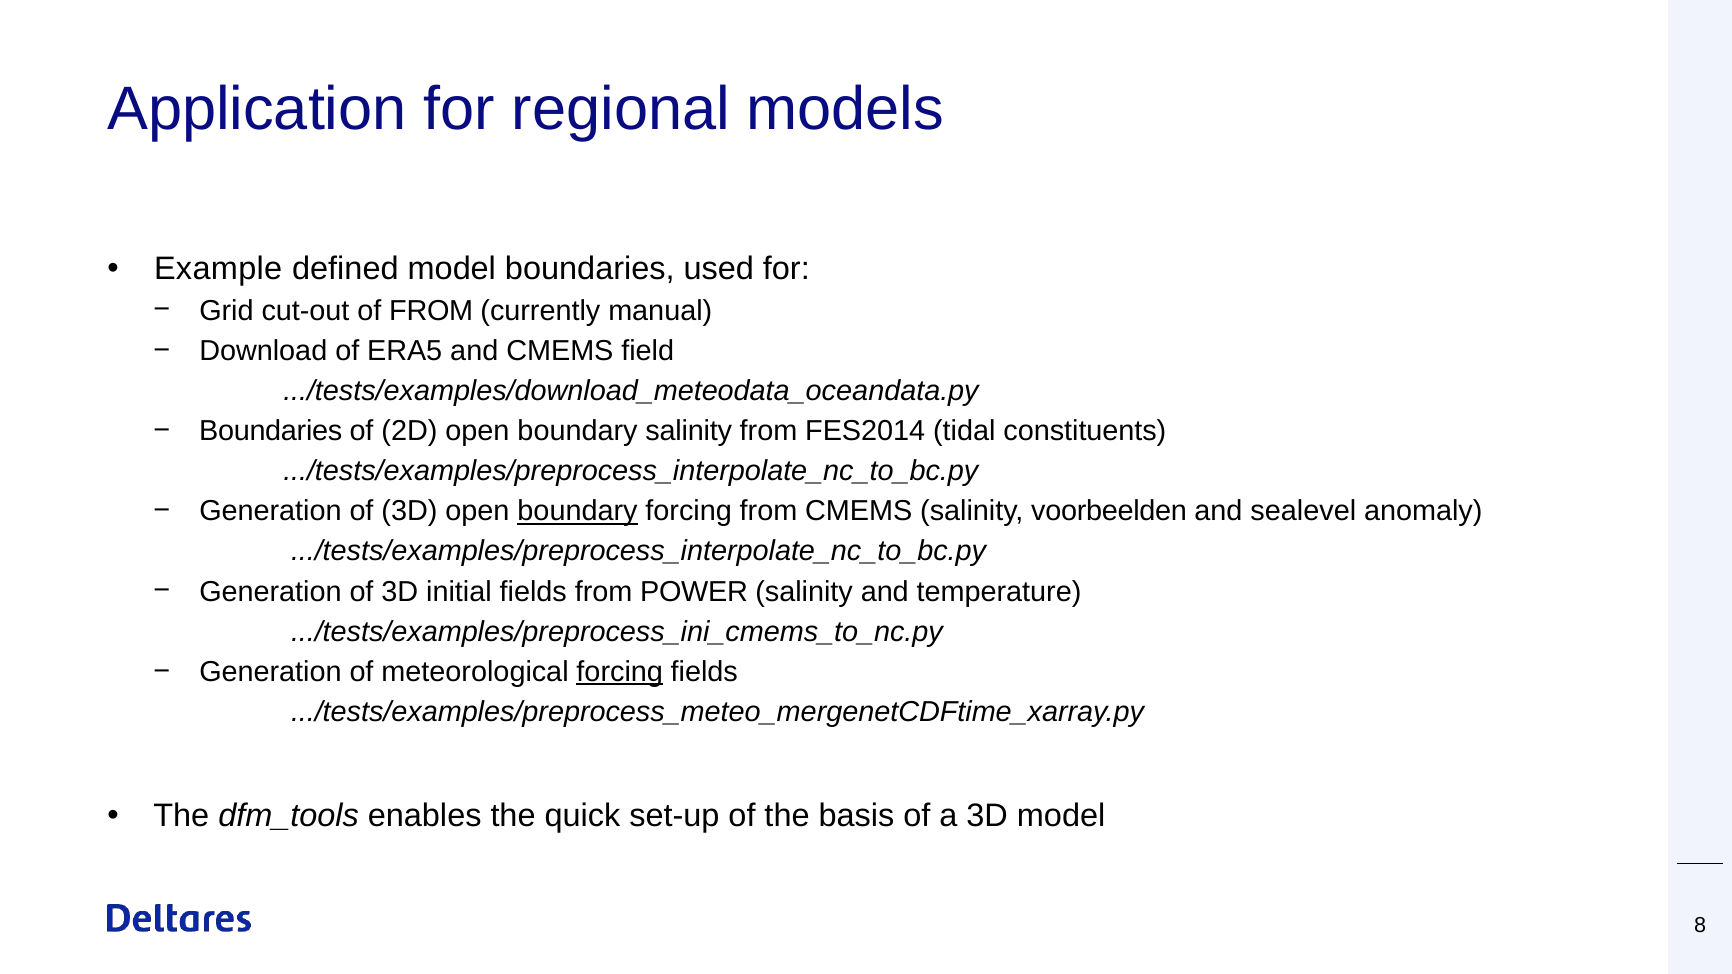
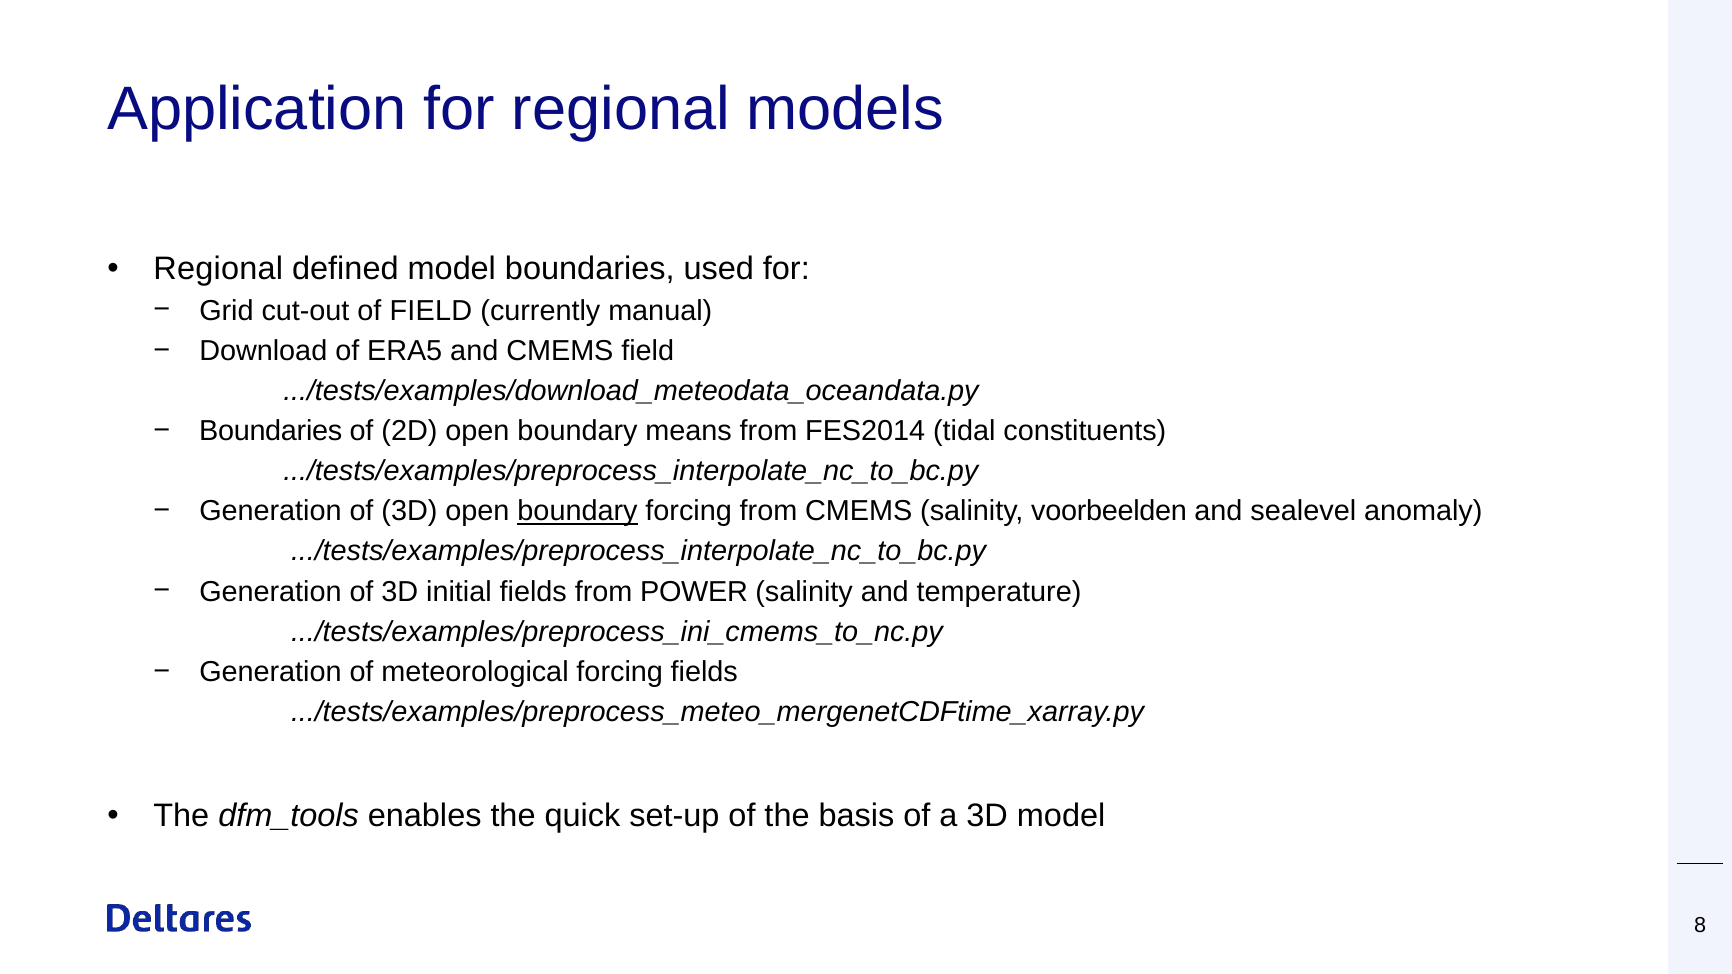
Example: Example -> Regional (218, 269)
of FROM: FROM -> FIELD (431, 311)
boundary salinity: salinity -> means (689, 431)
forcing underline: present -> none (620, 672)
